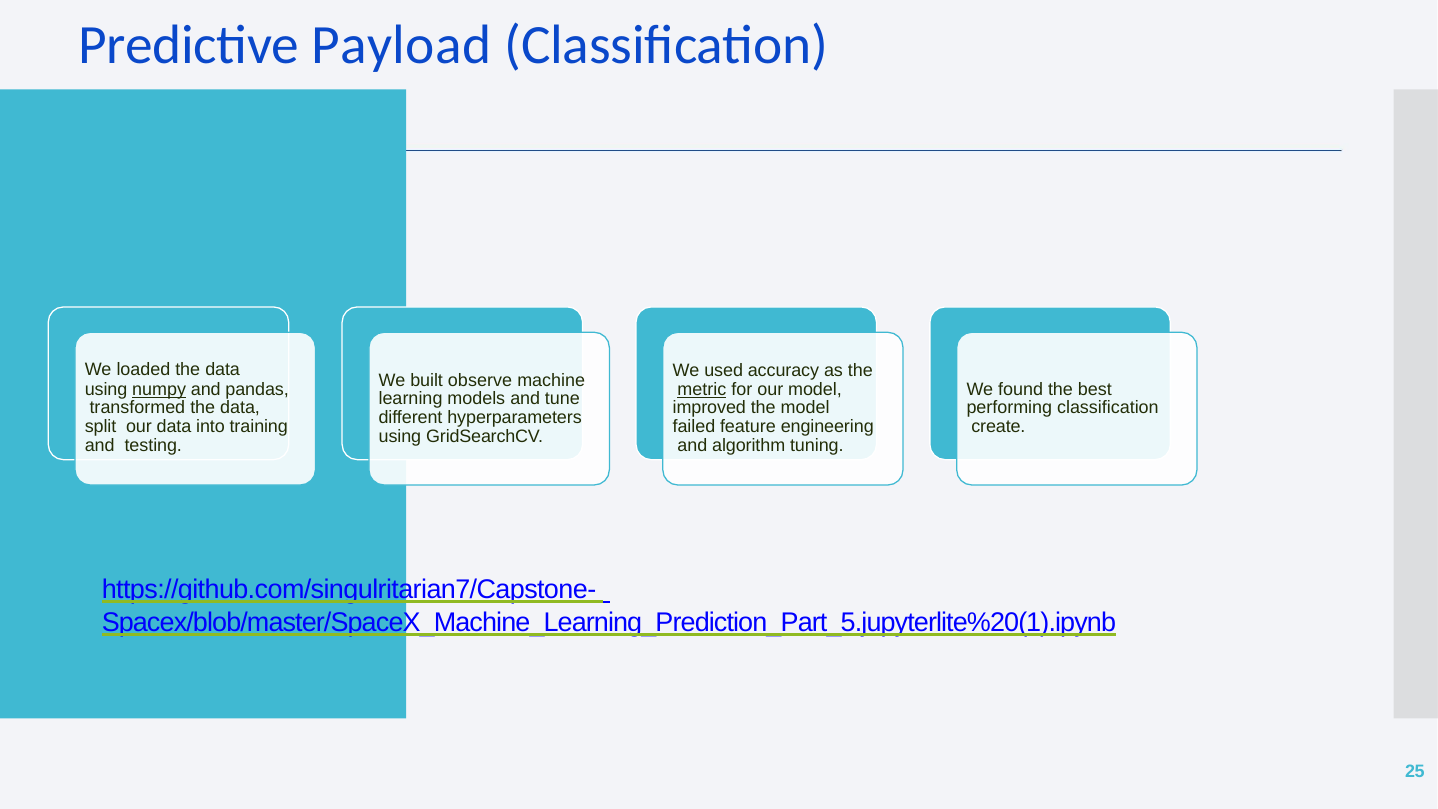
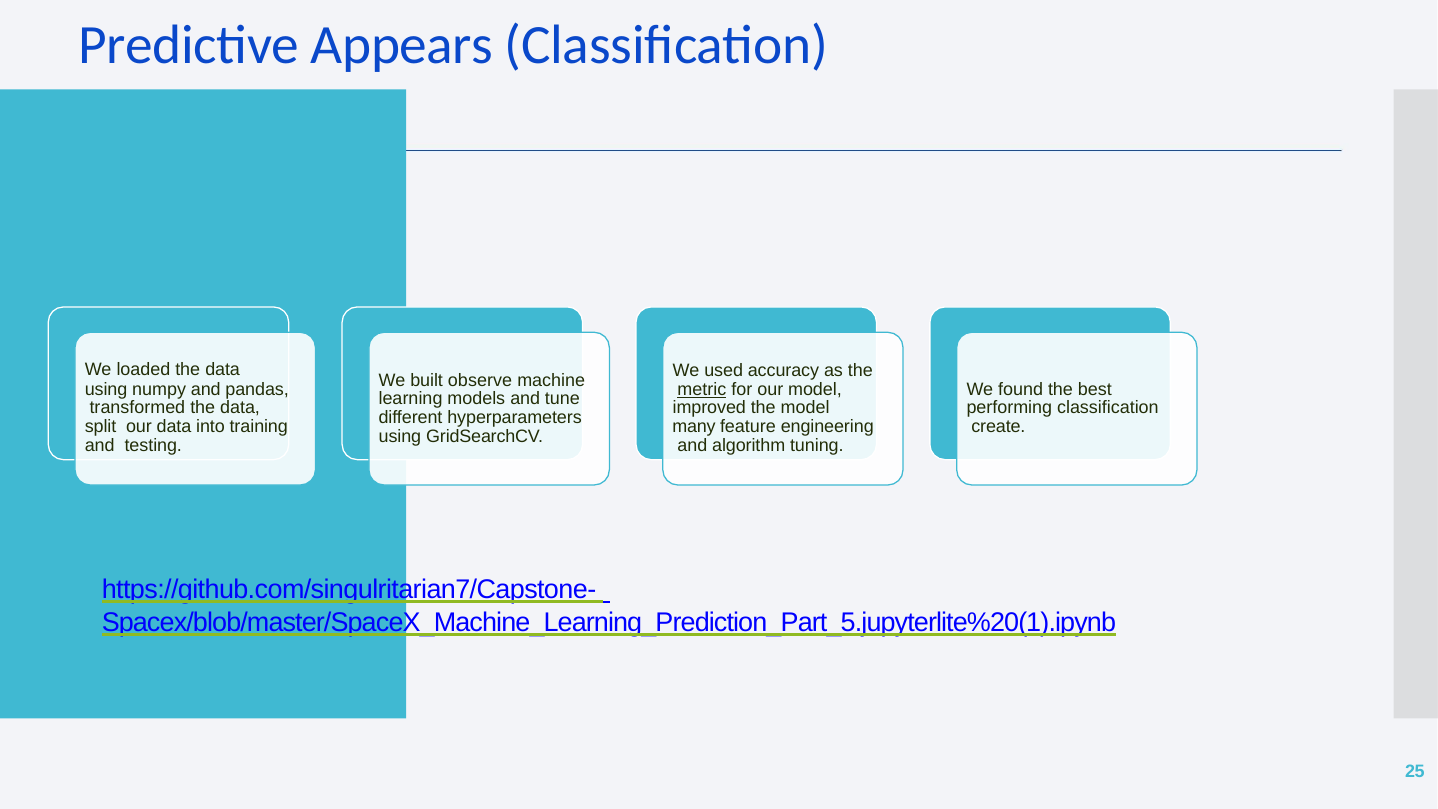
Payload: Payload -> Appears (402, 45)
numpy underline: present -> none (159, 389)
failed: failed -> many (694, 426)
